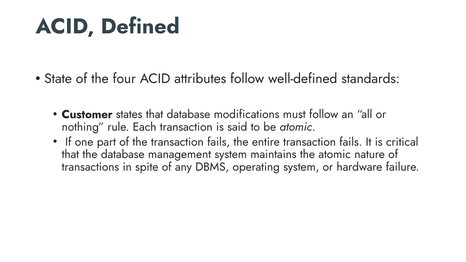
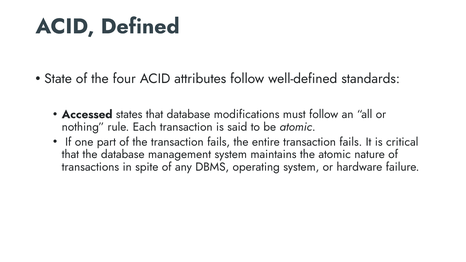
Customer: Customer -> Accessed (87, 114)
